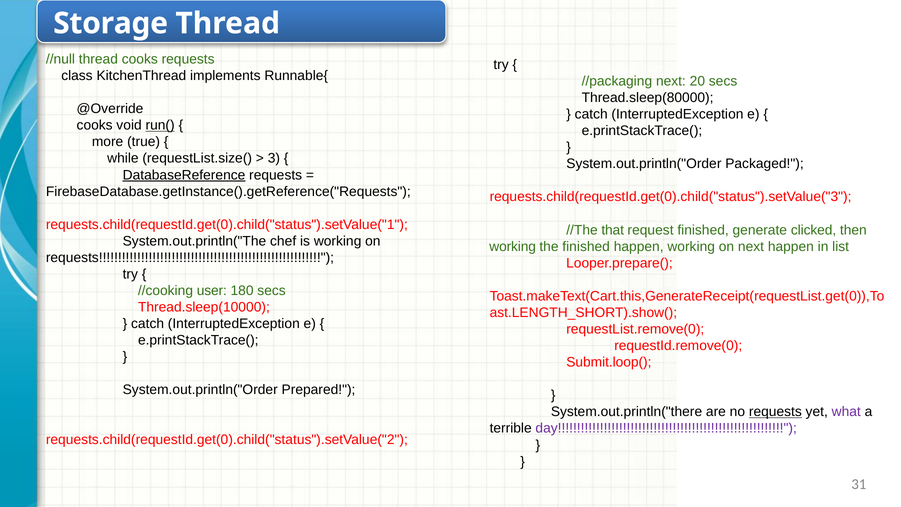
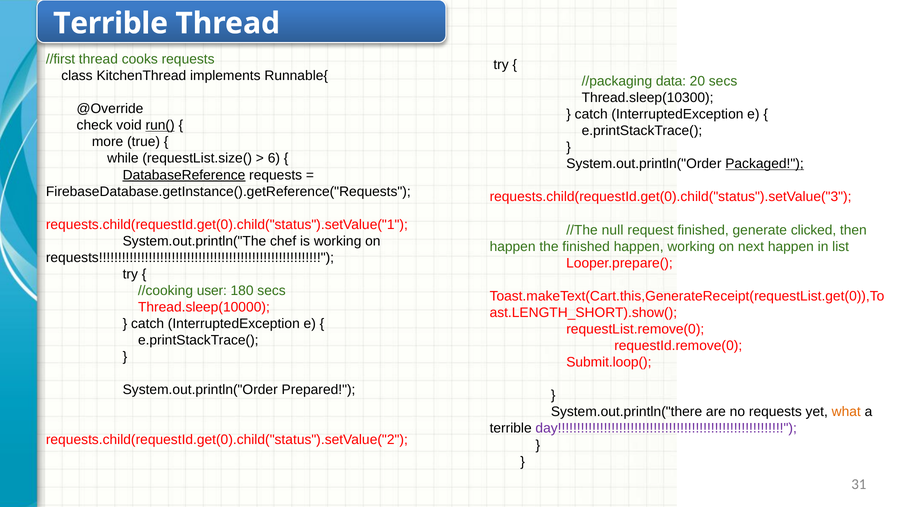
Storage: Storage -> Terrible (111, 23)
//null: //null -> //first (61, 59)
//packaging next: next -> data (671, 81)
Thread.sleep(80000: Thread.sleep(80000 -> Thread.sleep(10300 (648, 98)
cooks: cooks -> check (95, 125)
3: 3 -> 6 (274, 158)
Packaged underline: none -> present (765, 164)
that: that -> null (613, 230)
working: working -> happen (513, 246)
requests underline: present -> none (775, 412)
what colour: purple -> orange (846, 412)
